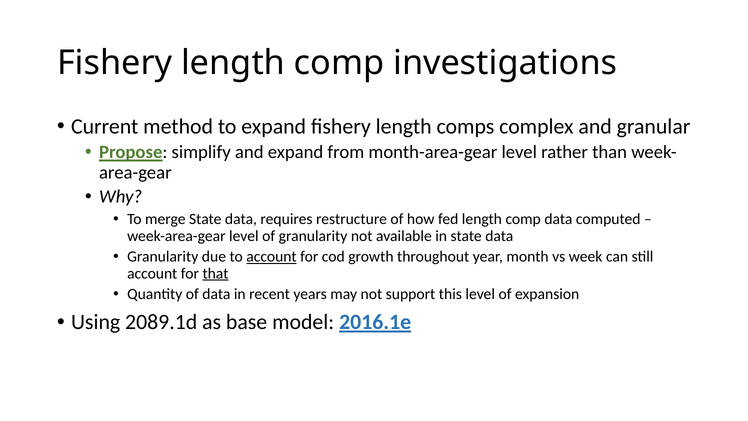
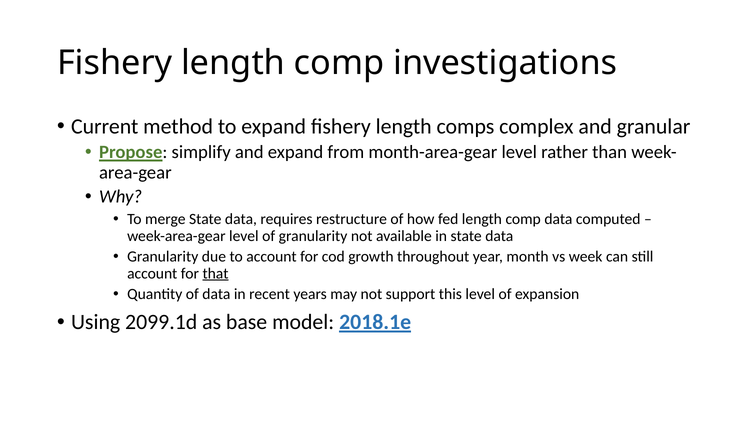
account underline: present -> none (272, 256)
2089.1d: 2089.1d -> 2099.1d (161, 322)
2016.1e: 2016.1e -> 2018.1e (375, 322)
